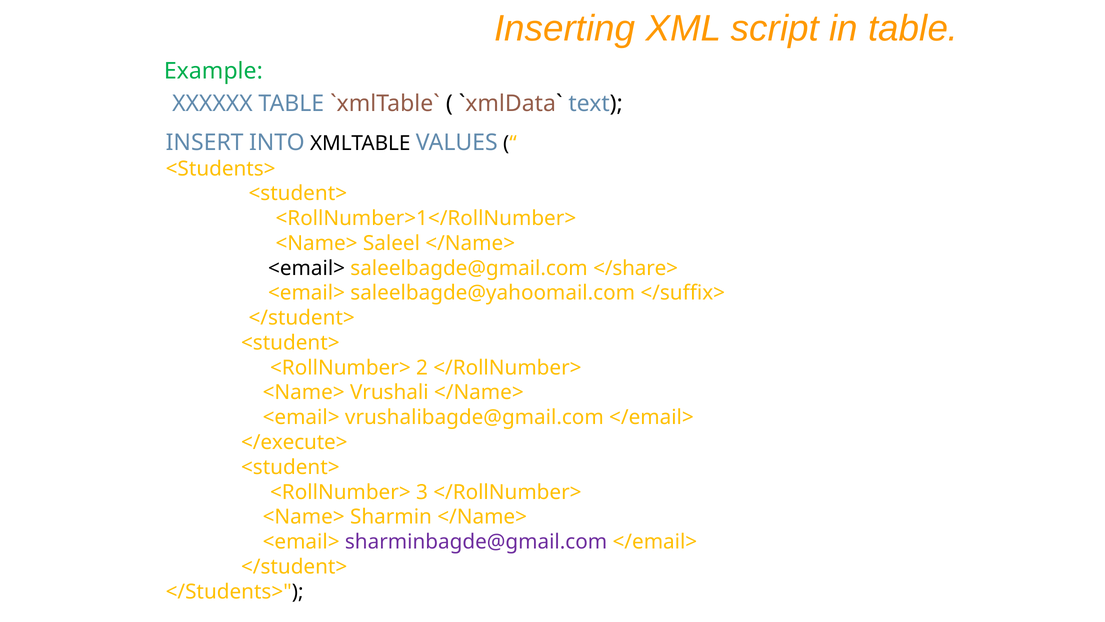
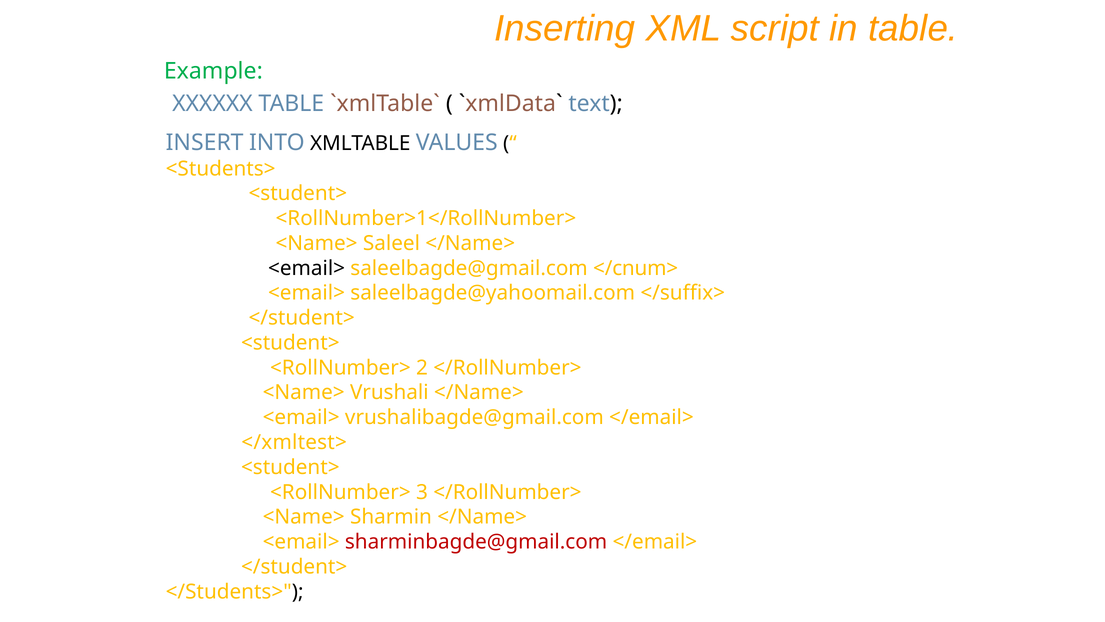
</share>: </share> -> </cnum> (636, 268)
</execute>: </execute> -> </xmltest> (294, 442)
sharminbagde@gmail.com colour: purple -> red (476, 542)
